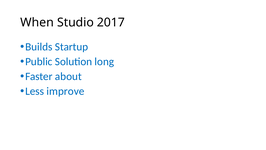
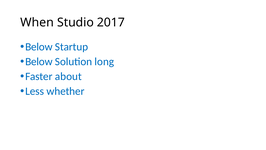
Builds: Builds -> Below (39, 47)
Public: Public -> Below (39, 61)
improve: improve -> whether (66, 91)
